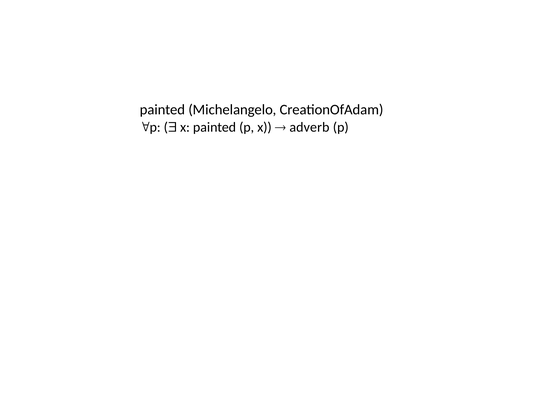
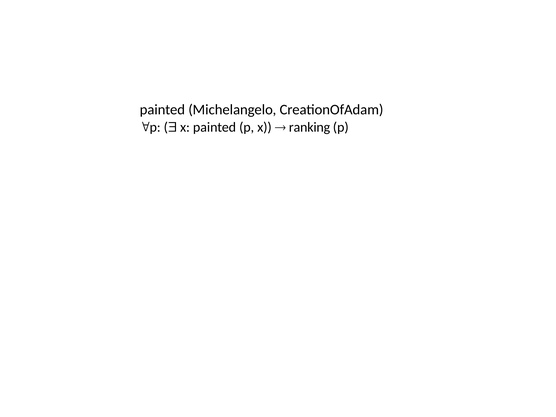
adverb: adverb -> ranking (310, 127)
